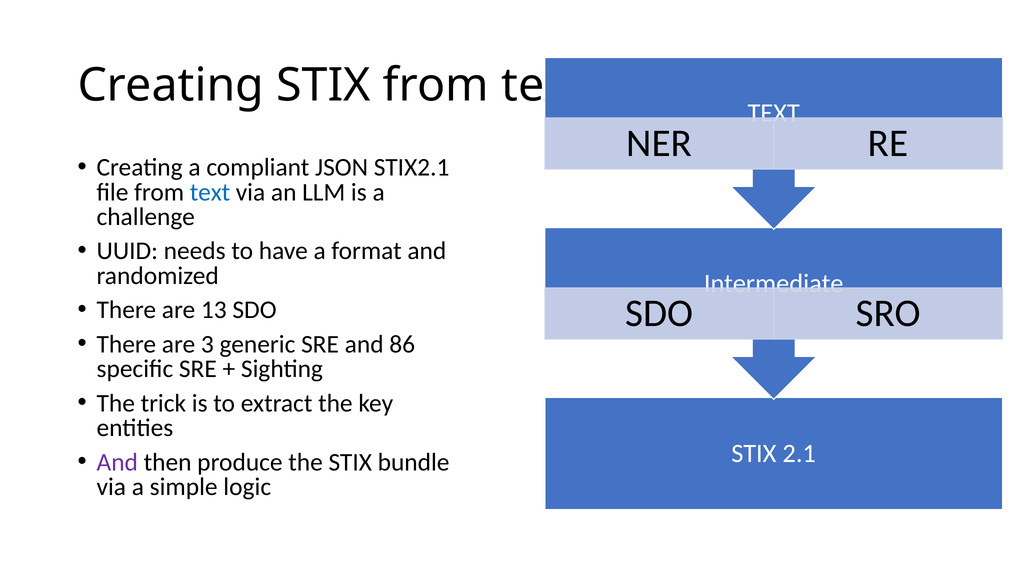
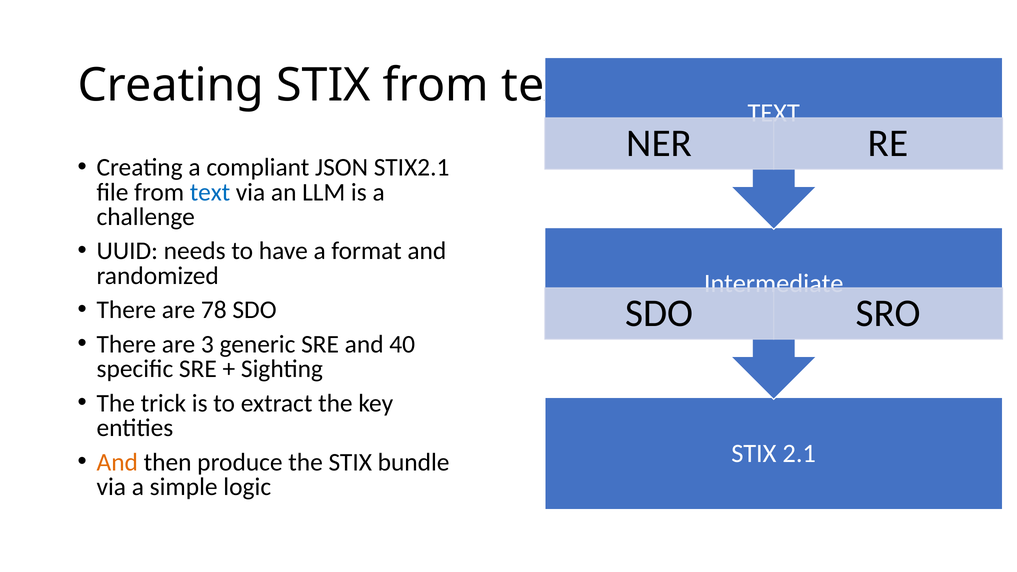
13: 13 -> 78 (214, 310)
86: 86 -> 40 (402, 344)
And colour: purple -> orange (117, 462)
